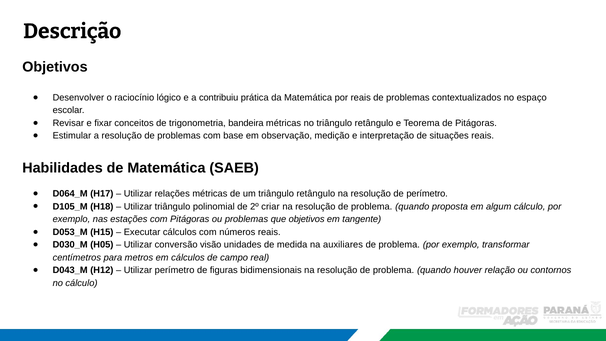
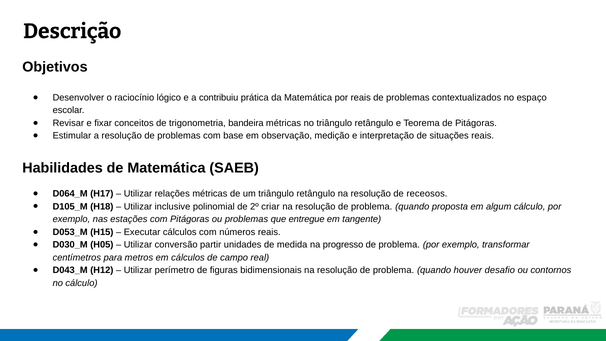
de perímetro: perímetro -> receosos (427, 194)
Utilizar triângulo: triângulo -> inclusive (172, 206)
que objetivos: objetivos -> entregue (307, 219)
visão: visão -> partir (211, 245)
auxiliares: auxiliares -> progresso (343, 245)
relação: relação -> desafio (500, 270)
